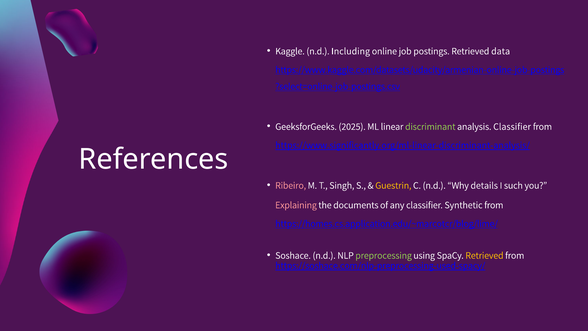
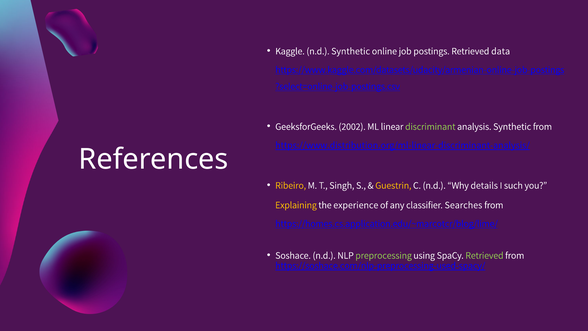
n.d Including: Including -> Synthetic (351, 51)
2025: 2025 -> 2002 (352, 126)
analysis Classifier: Classifier -> Synthetic (512, 126)
https://www.significantly.org/ml-linear-discriminant-analysis/: https://www.significantly.org/ml-linear-discriminant-analysis/ -> https://www.distribution.org/ml-linear-discriminant-analysis/ (403, 145)
Ribeiro colour: pink -> yellow (291, 185)
Explaining colour: pink -> yellow (296, 205)
documents: documents -> experience (356, 205)
Synthetic: Synthetic -> Searches (463, 205)
Retrieved colour: yellow -> light green (484, 255)
